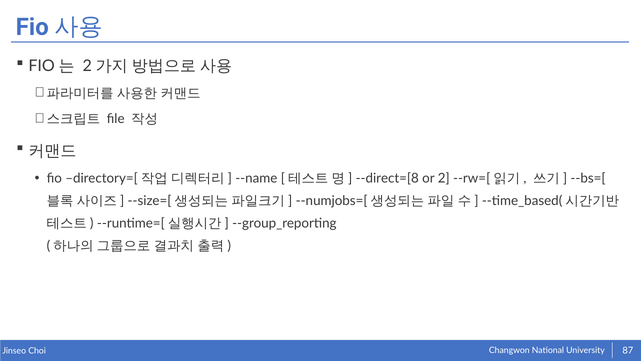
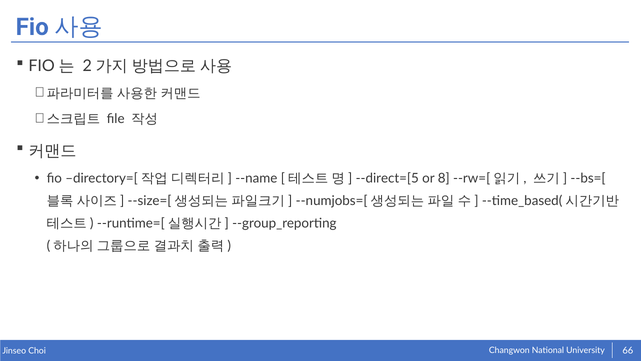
--direct=[8: --direct=[8 -> --direct=[5 (387, 178)
or 2: 2 -> 8 (444, 178)
87: 87 -> 66 (628, 350)
